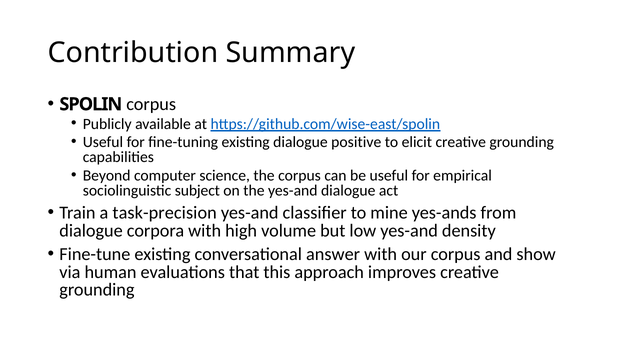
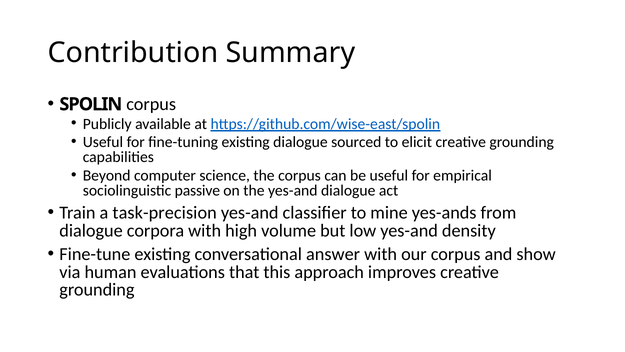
positive: positive -> sourced (356, 142)
subject: subject -> passive (197, 190)
